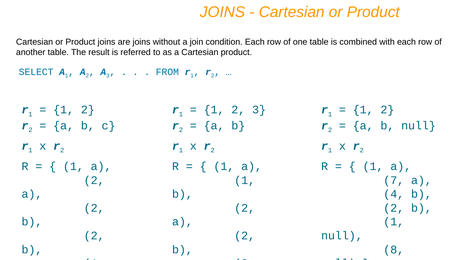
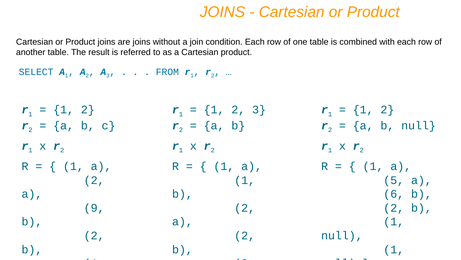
7: 7 -> 5 (394, 180)
4: 4 -> 6 (394, 194)
2: 2 -> 9 (94, 207)
8: 8 -> 1 (394, 249)
